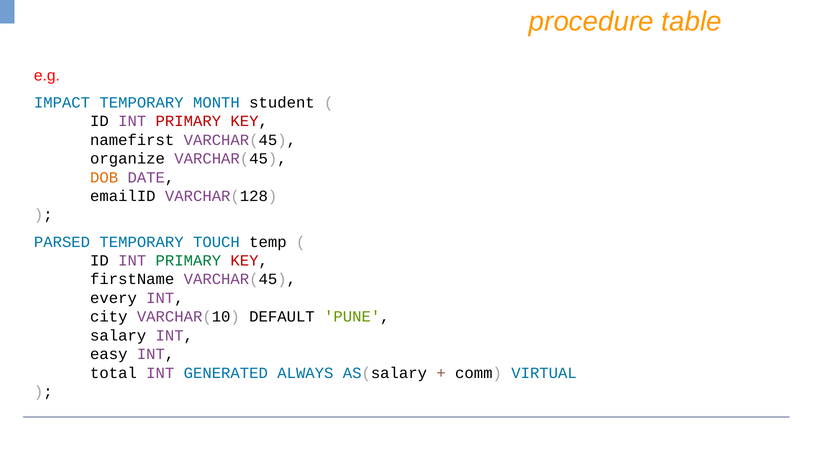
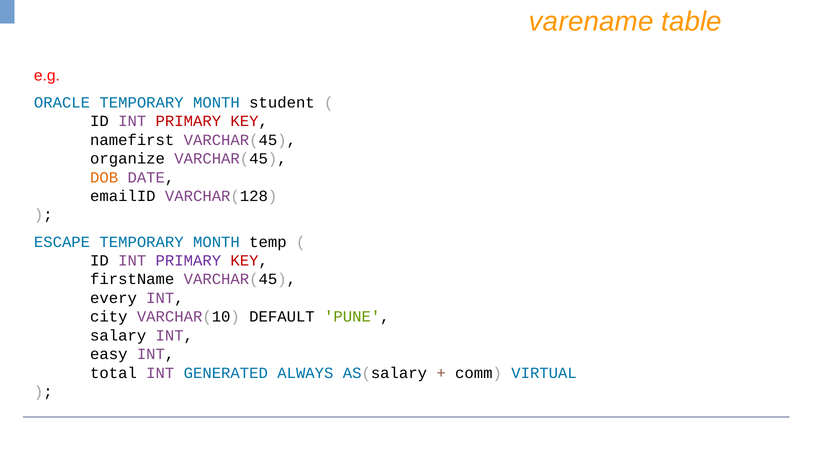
procedure: procedure -> varename (591, 22)
IMPACT: IMPACT -> ORACLE (62, 103)
PARSED: PARSED -> ESCAPE (62, 242)
TOUCH: TOUCH -> MONTH (216, 242)
PRIMARY colour: green -> purple (188, 261)
